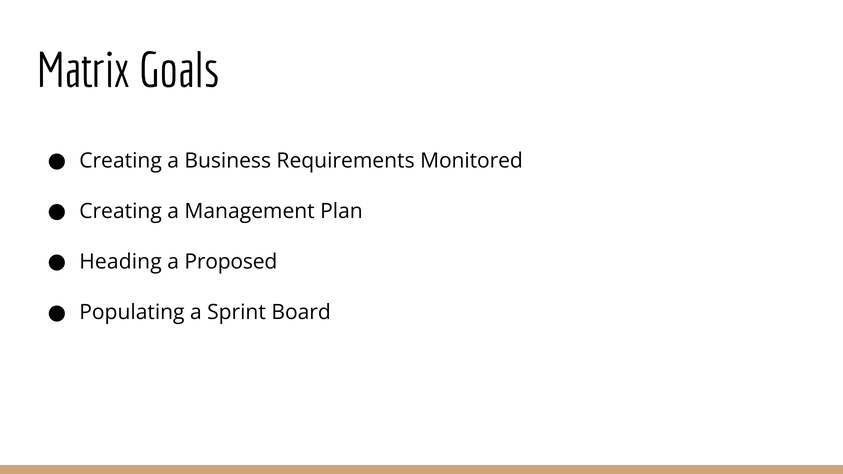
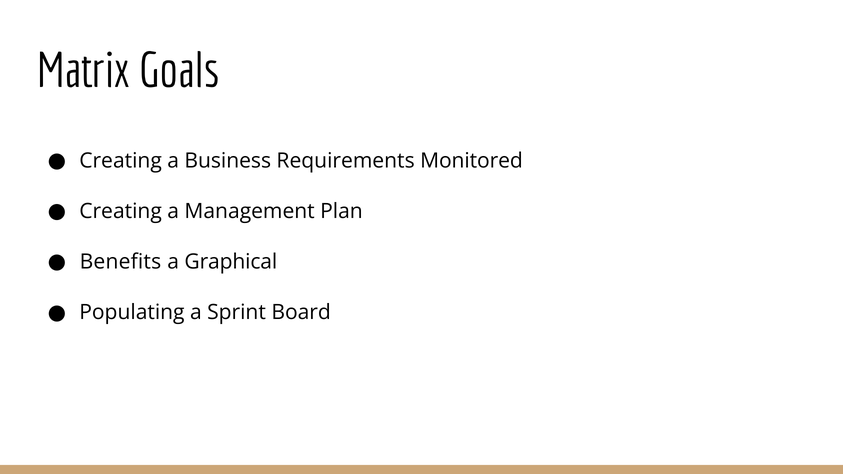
Heading: Heading -> Benefits (120, 262)
Proposed: Proposed -> Graphical (231, 262)
